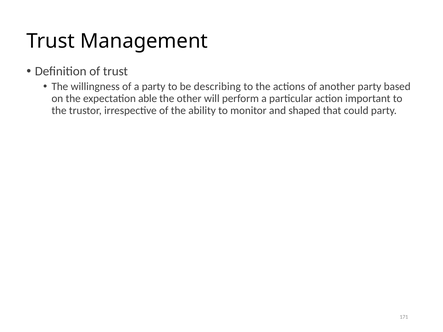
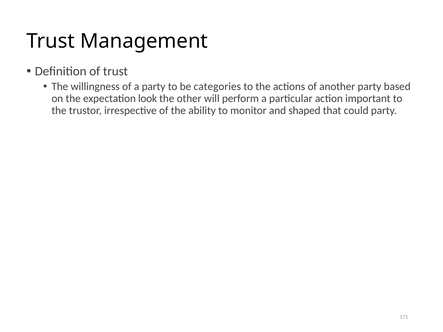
describing: describing -> categories (217, 87)
able: able -> look (148, 99)
